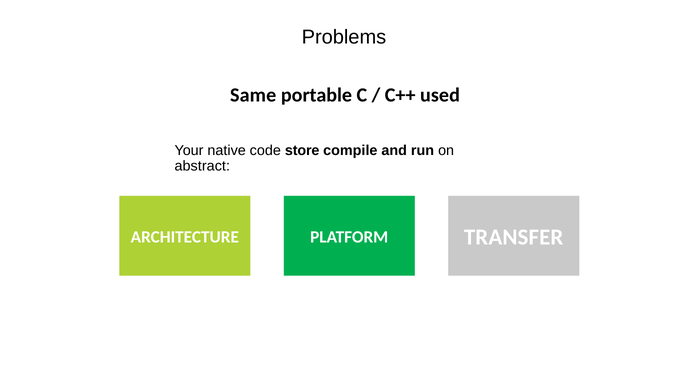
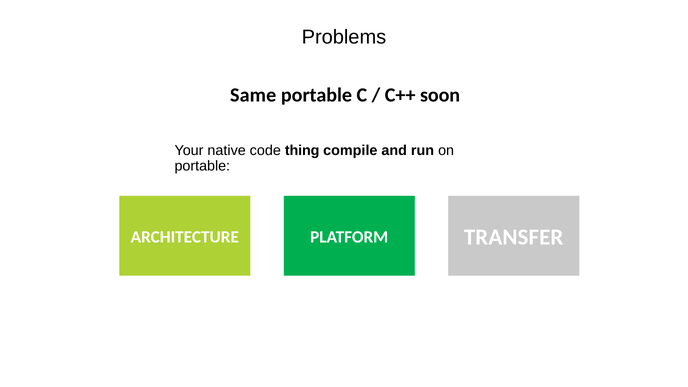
used: used -> soon (440, 95)
store: store -> thing (302, 150)
abstract: abstract -> portable (202, 166)
